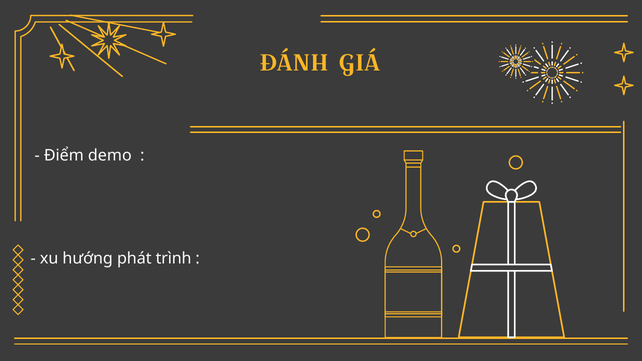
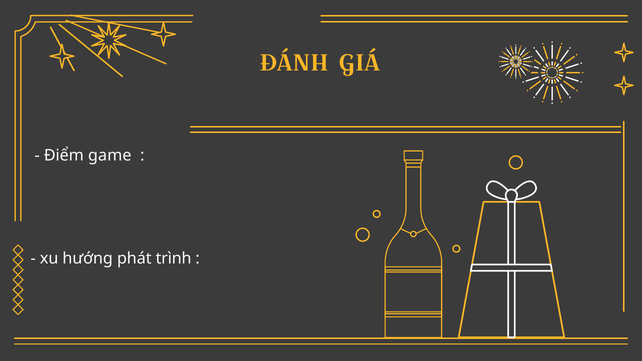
demo: demo -> game (110, 155)
